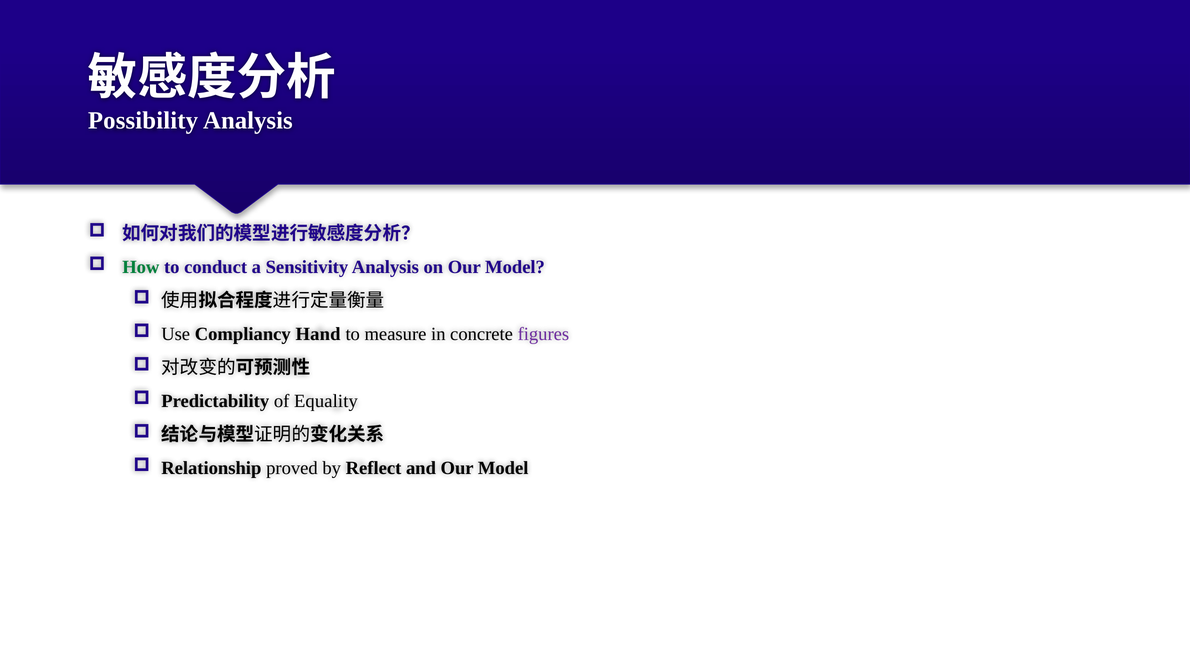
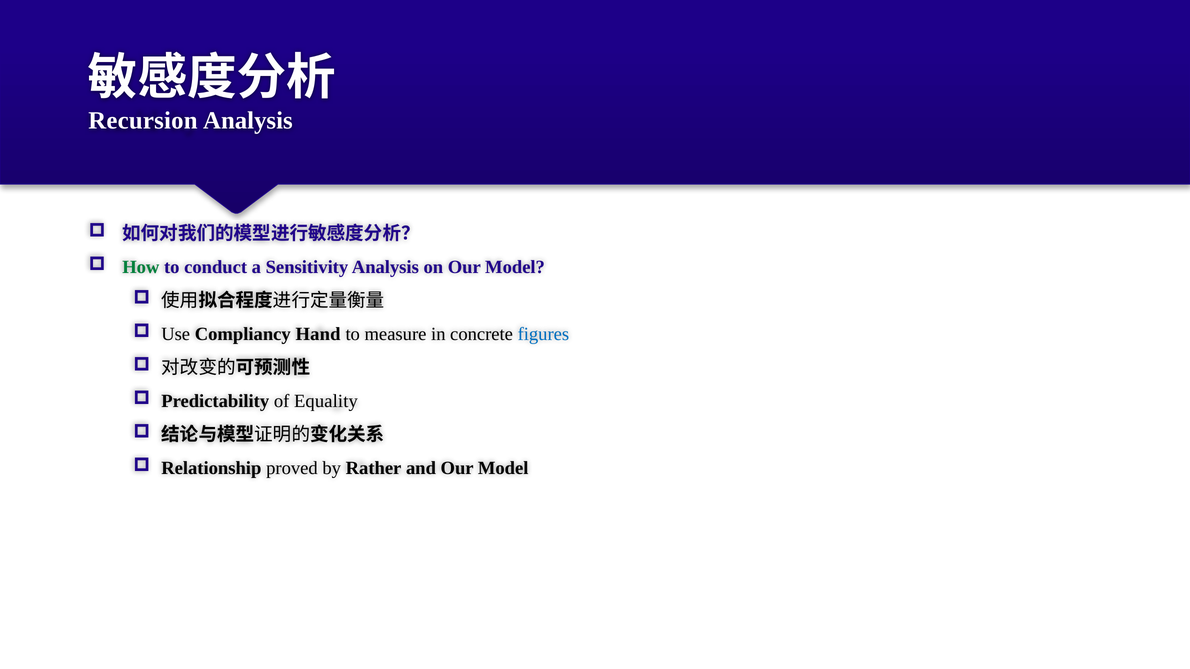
Possibility: Possibility -> Recursion (143, 121)
figures colour: purple -> blue (543, 334)
Reflect: Reflect -> Rather (374, 468)
